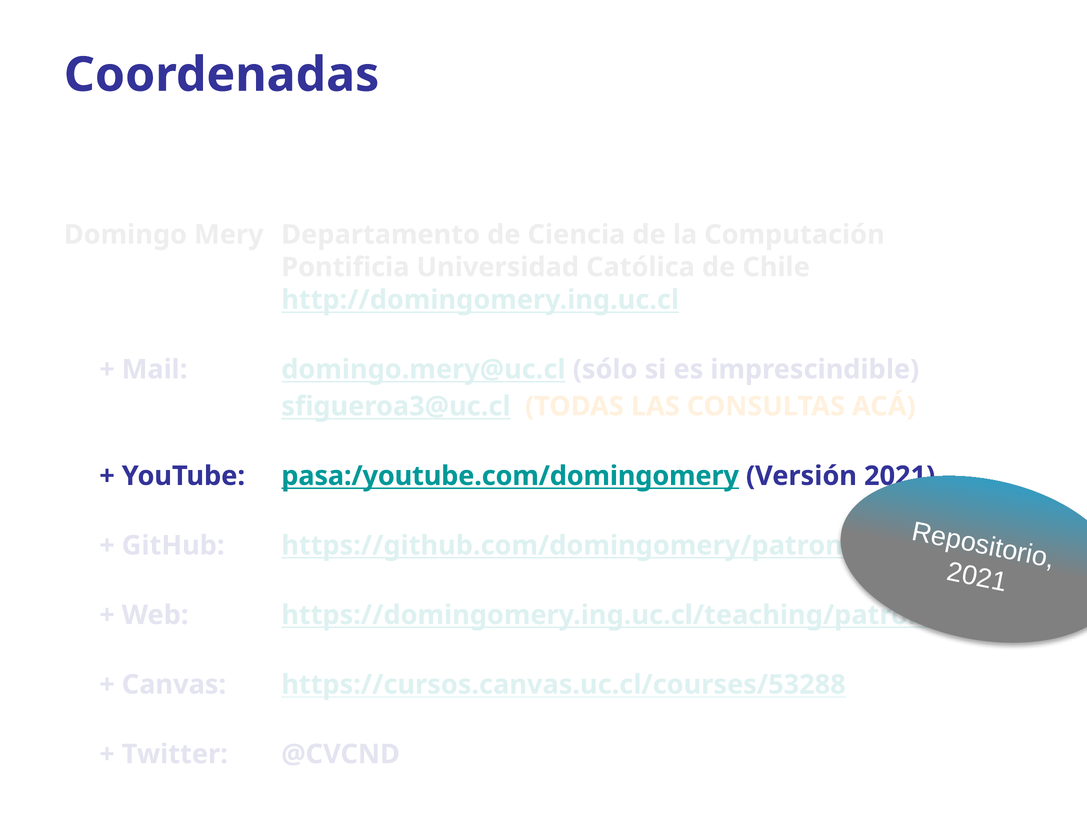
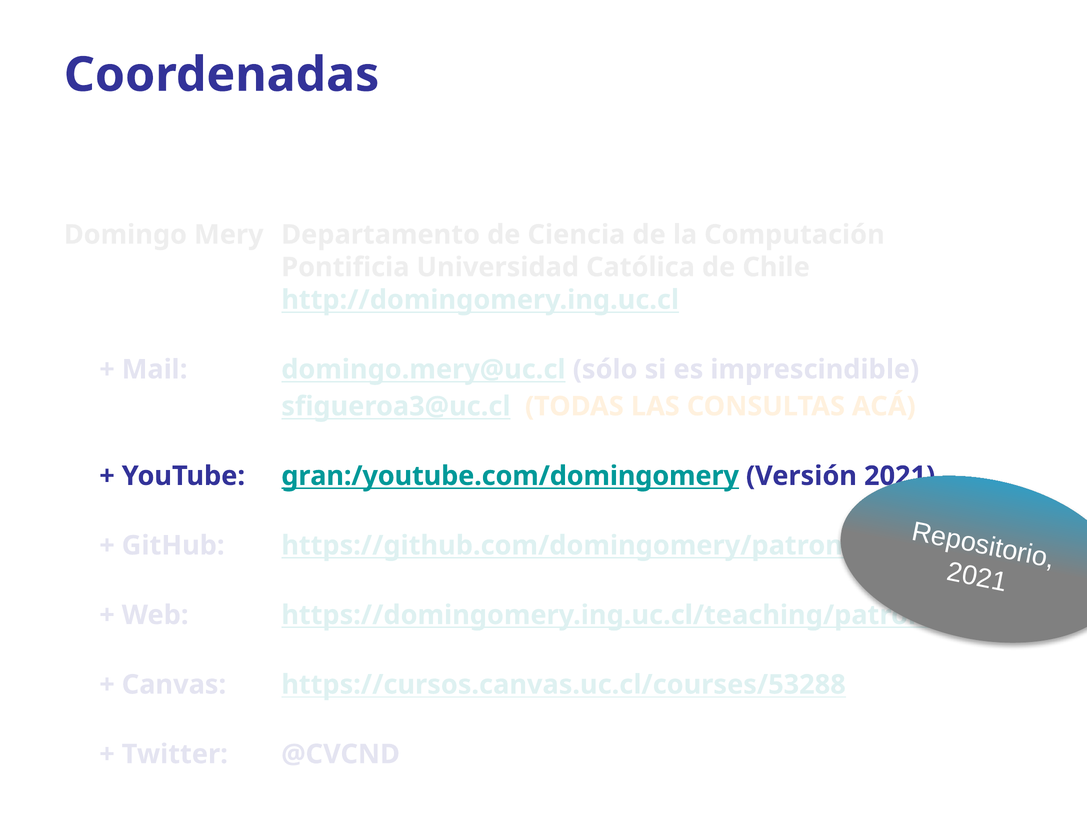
pasa:/youtube.com/domingomery: pasa:/youtube.com/domingomery -> gran:/youtube.com/domingomery (510, 476)
